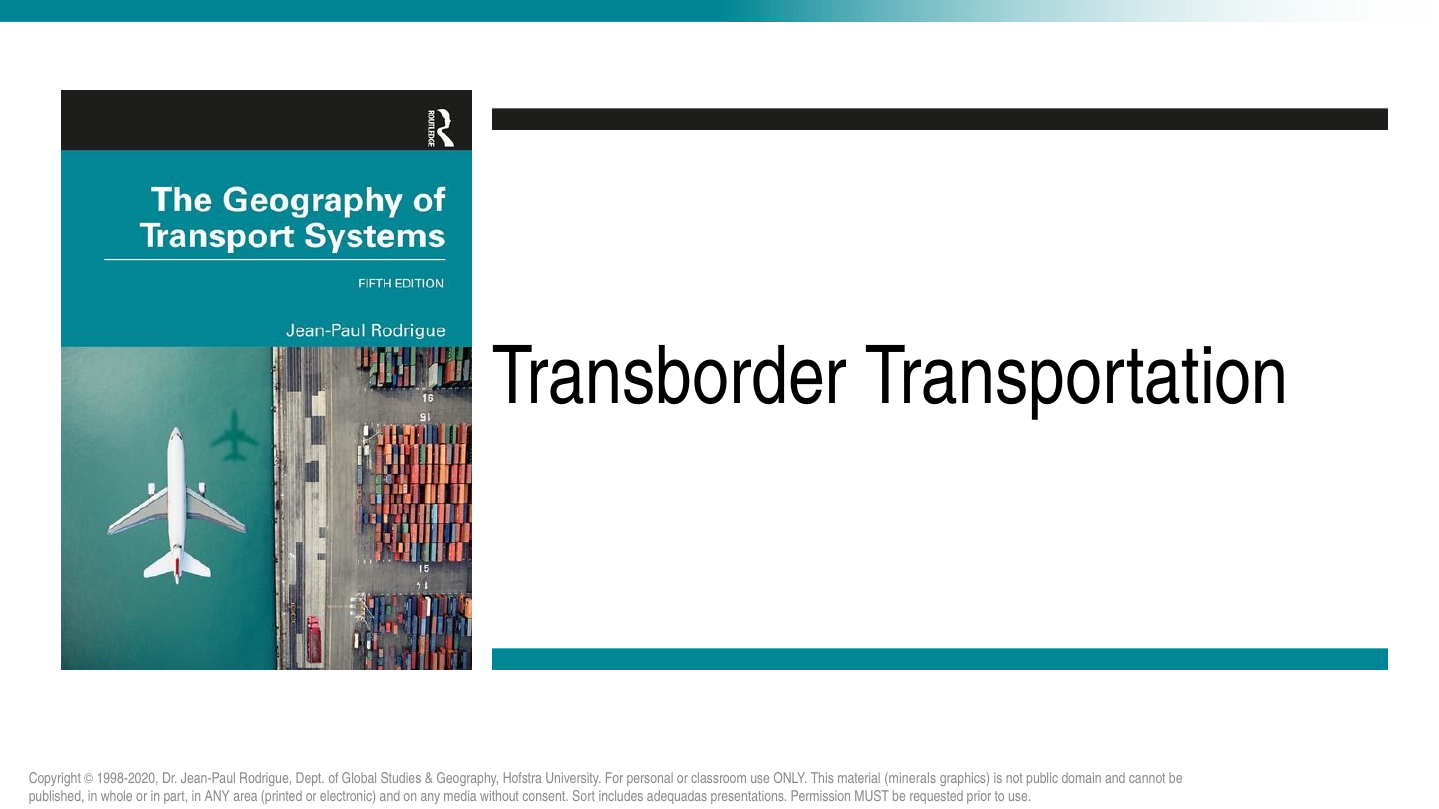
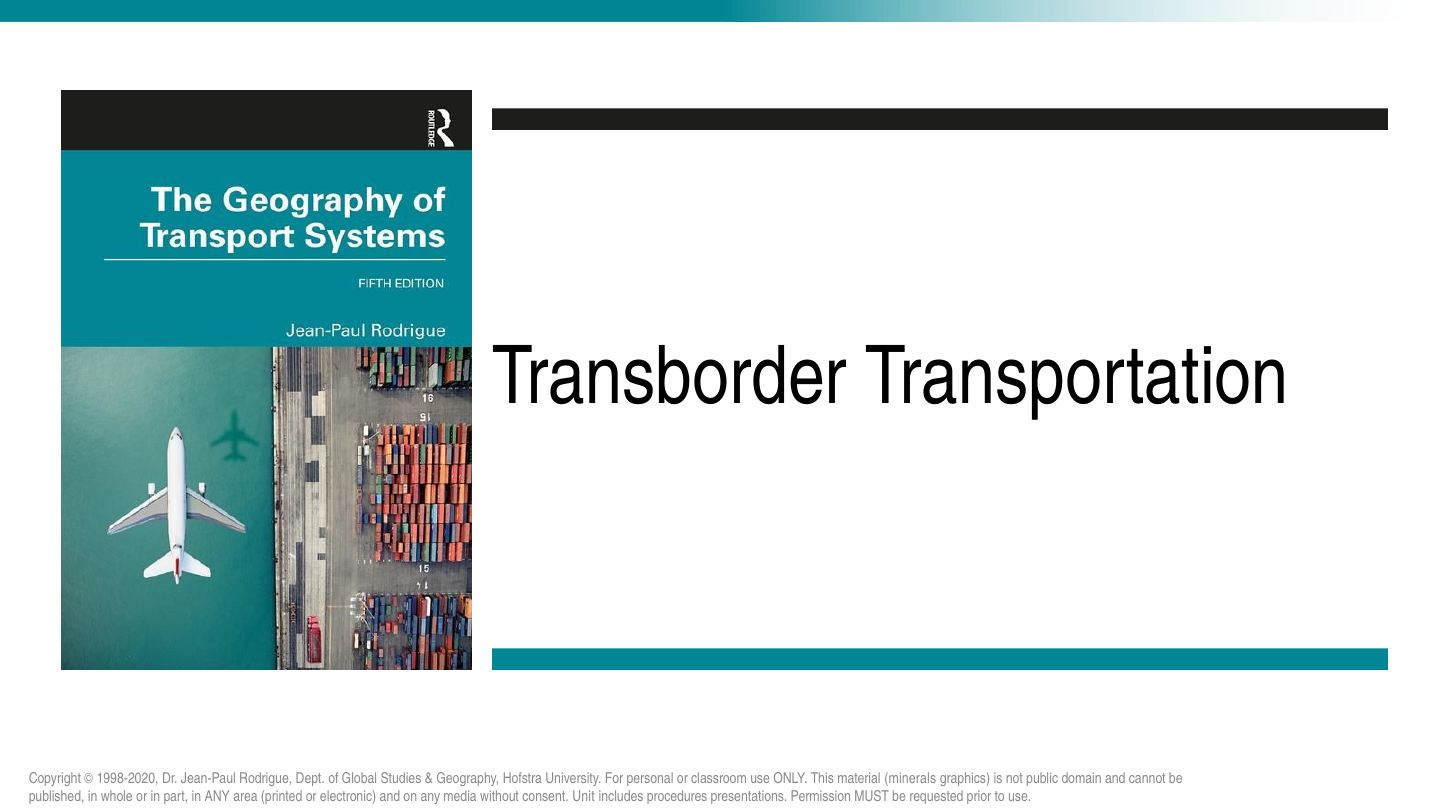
Sort: Sort -> Unit (584, 797)
adequadas: adequadas -> procedures (677, 797)
